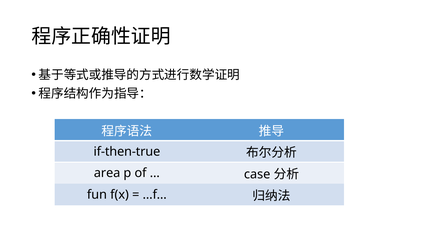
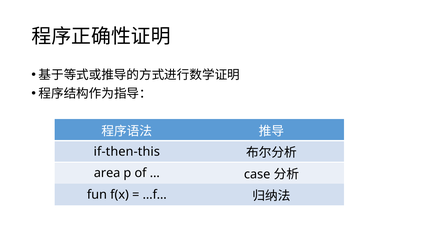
if-then-true: if-then-true -> if-then-this (127, 152)
